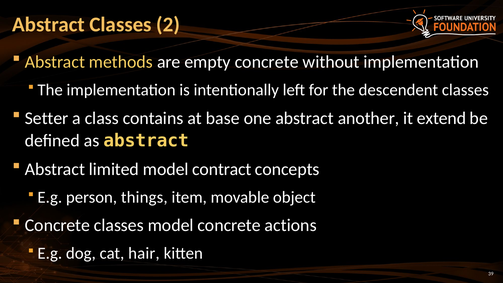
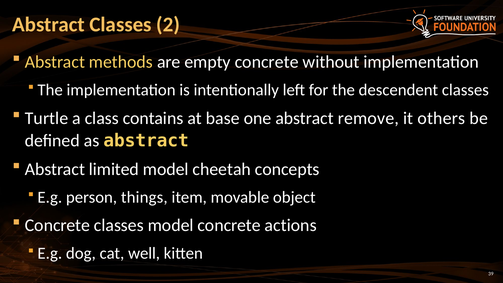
Setter: Setter -> Turtle (47, 118)
another: another -> remove (368, 118)
extend: extend -> others (441, 118)
contract: contract -> cheetah (222, 169)
hair: hair -> well (144, 253)
